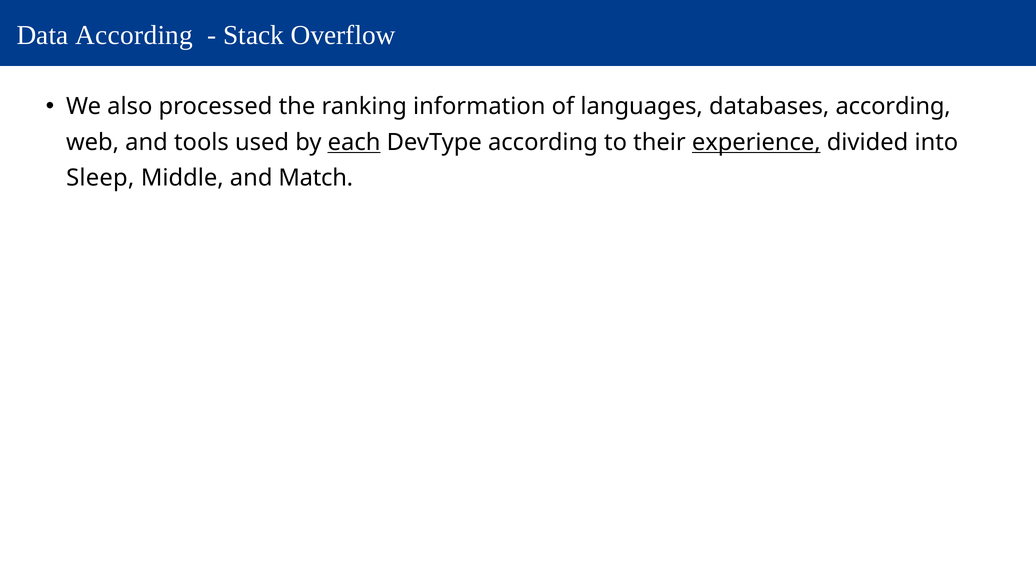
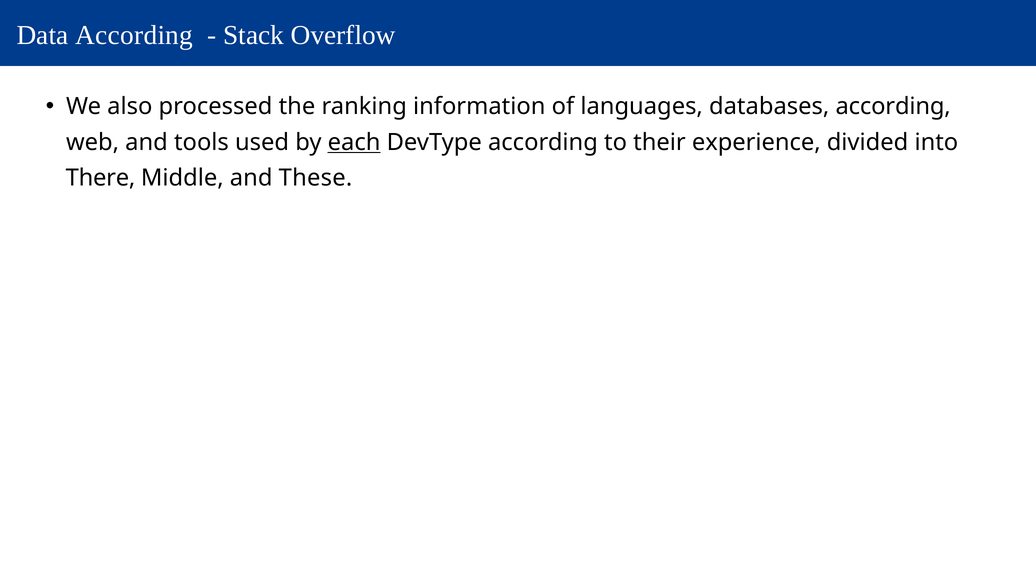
experience underline: present -> none (756, 142)
Sleep: Sleep -> There (100, 178)
Match: Match -> These (315, 178)
